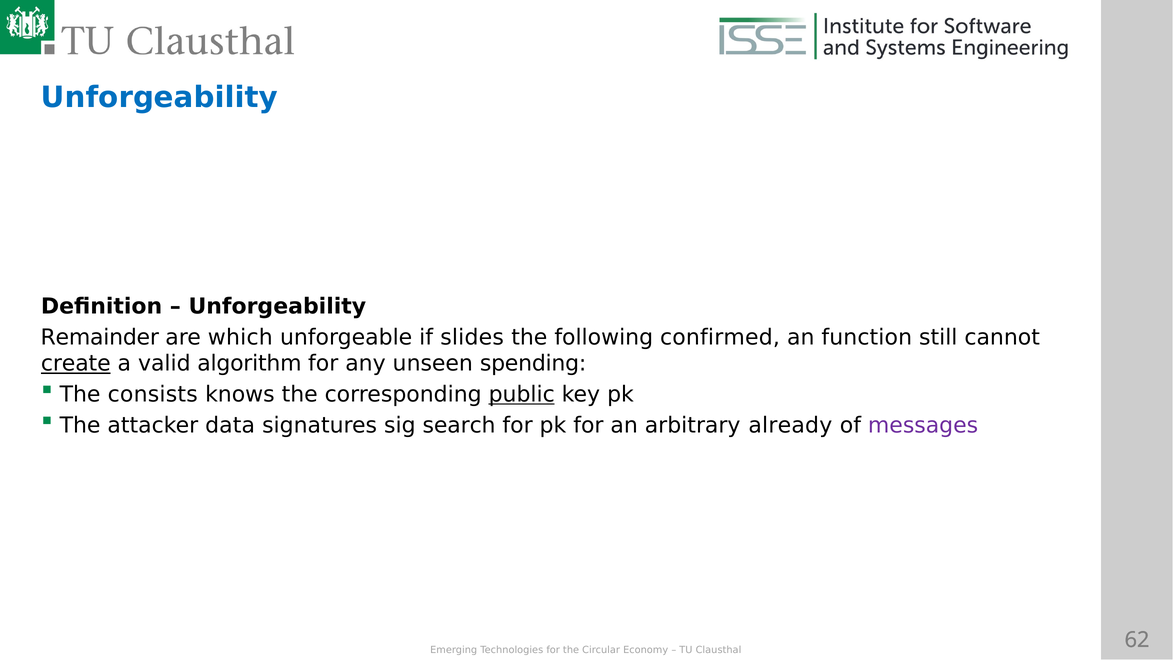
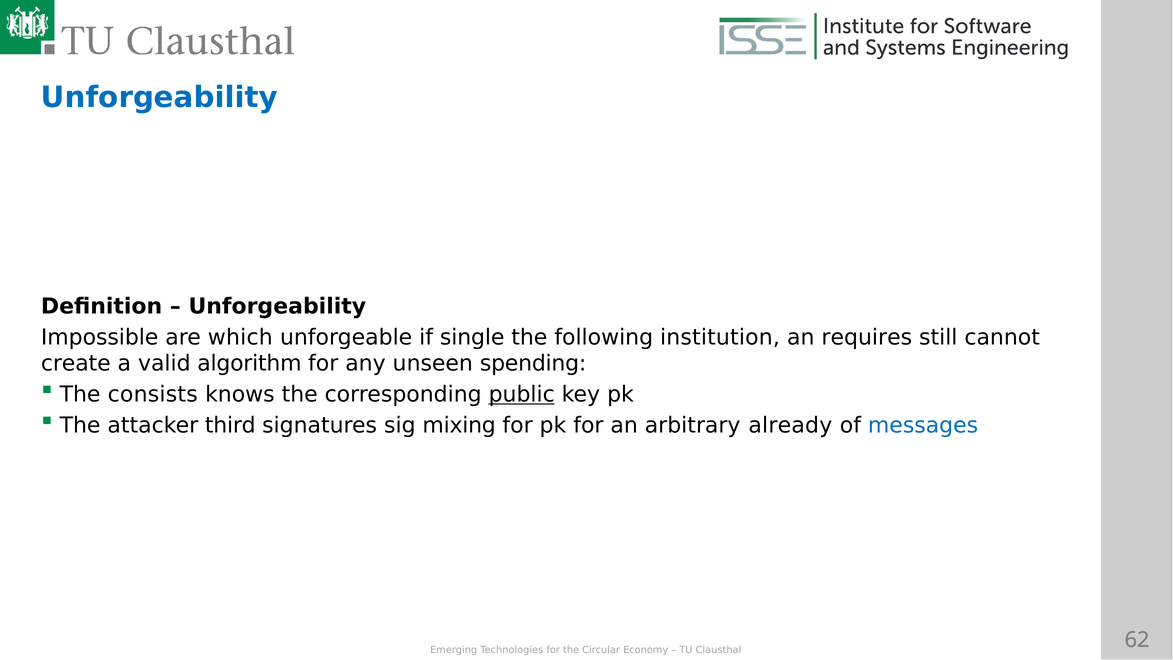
Remainder: Remainder -> Impossible (100, 337)
slides: slides -> single (472, 337)
confirmed: confirmed -> institution (720, 337)
function: function -> requires (867, 337)
create underline: present -> none (76, 364)
data: data -> third (230, 425)
search: search -> mixing (459, 425)
messages colour: purple -> blue (923, 425)
